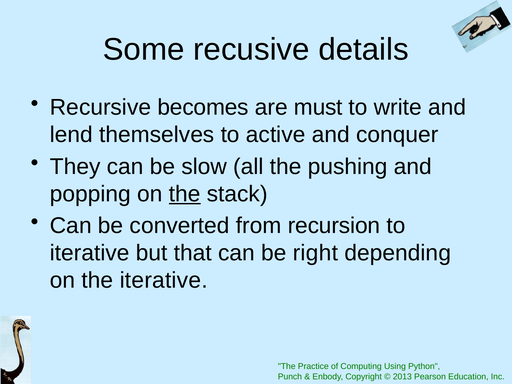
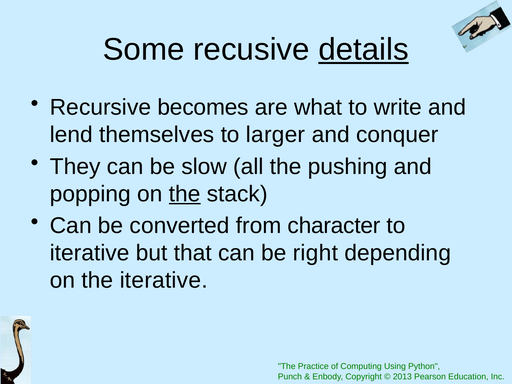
details underline: none -> present (364, 50)
must: must -> what (318, 107)
active: active -> larger (276, 135)
recursion: recursion -> character (334, 226)
